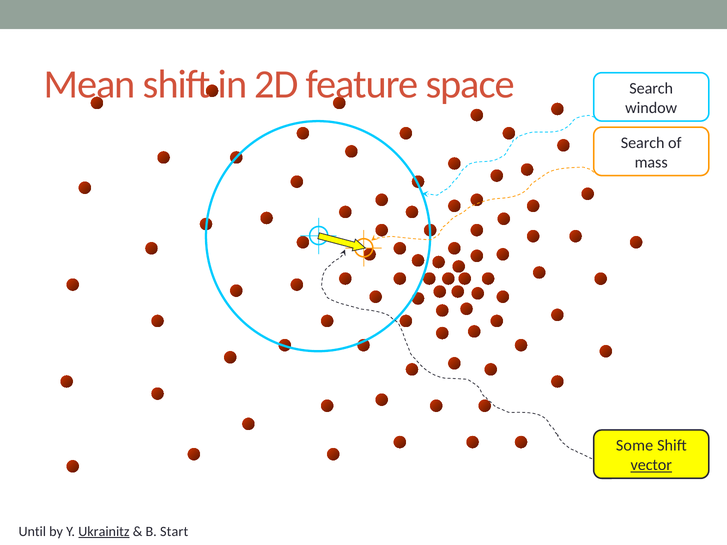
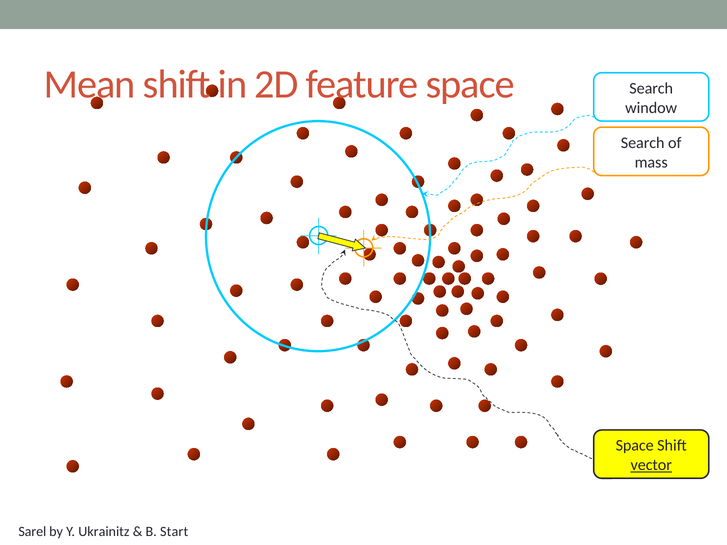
Some: Some -> Space (635, 446)
Until: Until -> Sarel (32, 532)
Ukrainitz underline: present -> none (104, 532)
